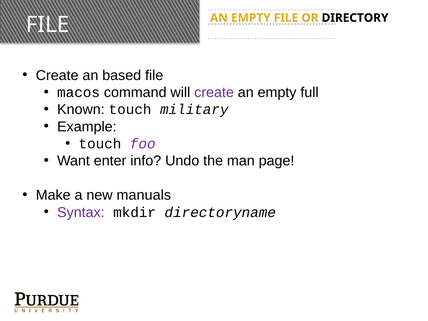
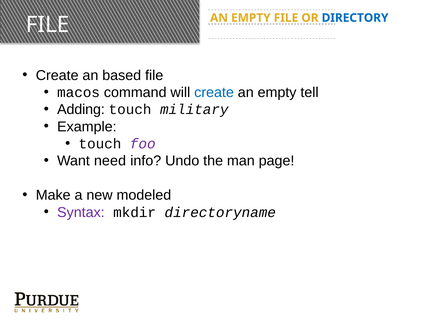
DIRECTORY colour: black -> blue (355, 18)
create colour: purple -> blue (214, 92)
full: full -> tell (310, 92)
Known: Known -> Adding (81, 110)
enter: enter -> need (110, 161)
manuals: manuals -> modeled (144, 195)
